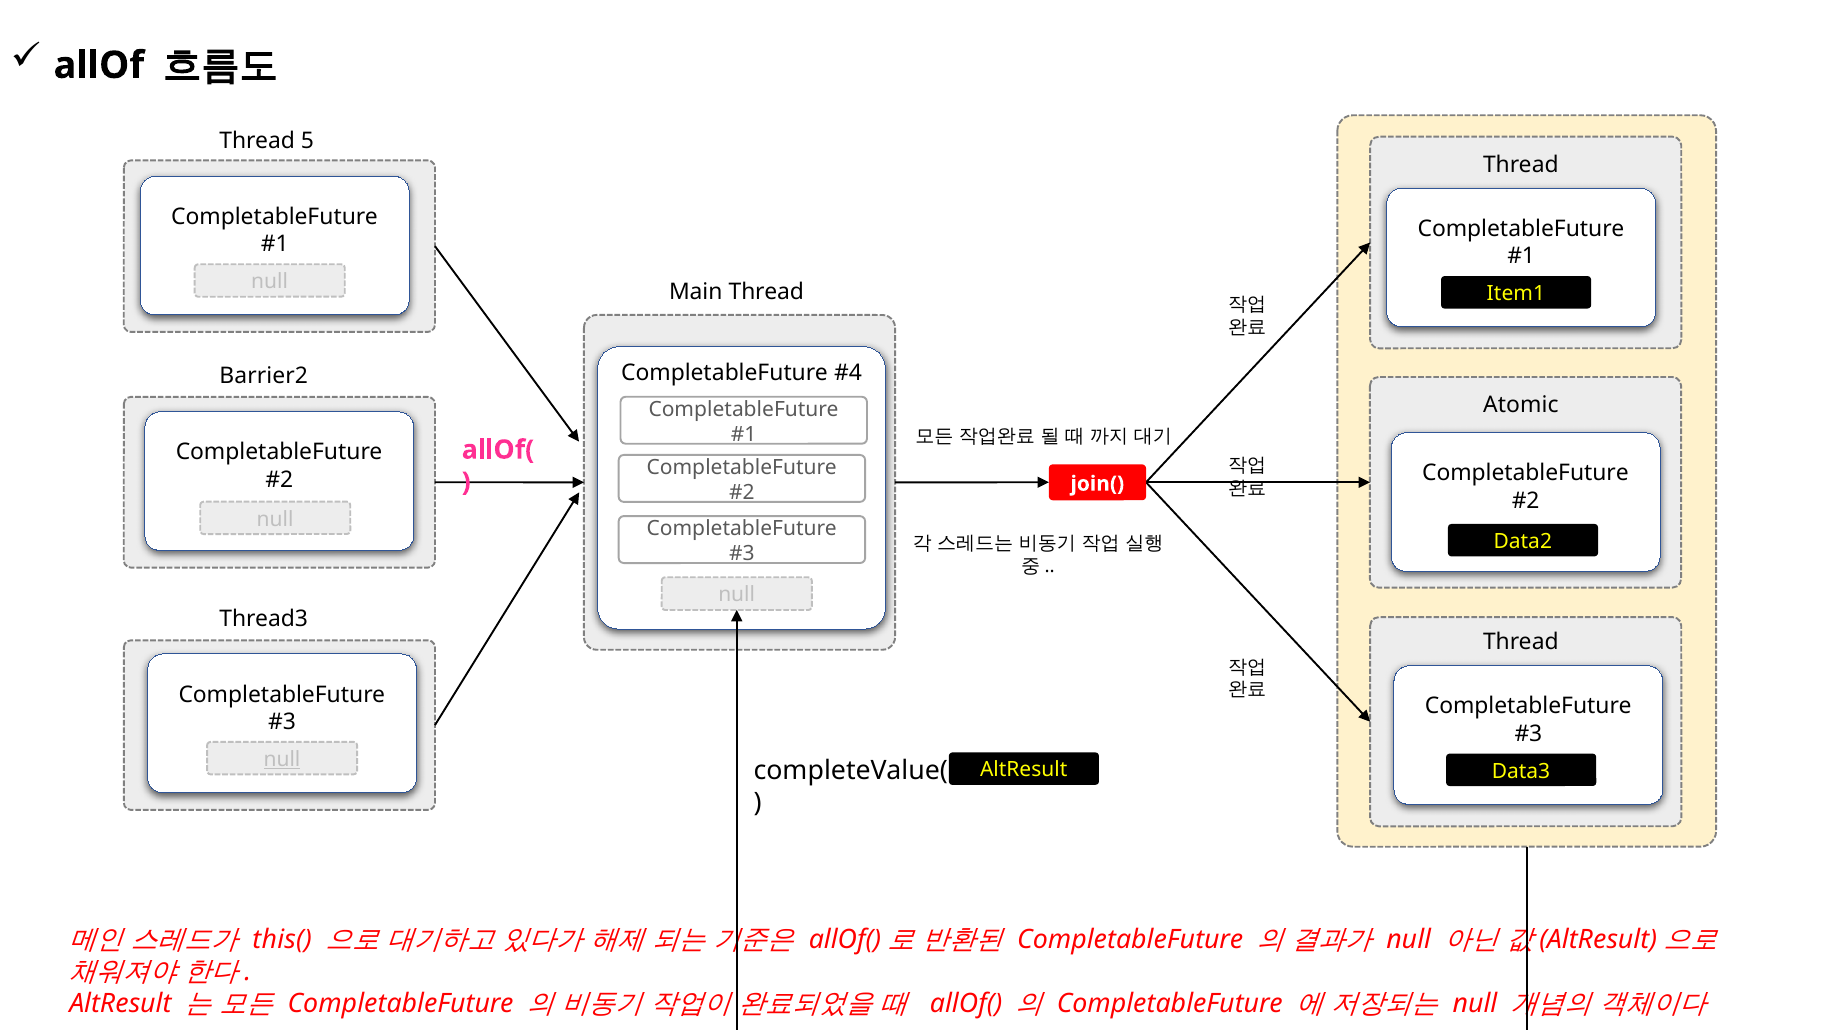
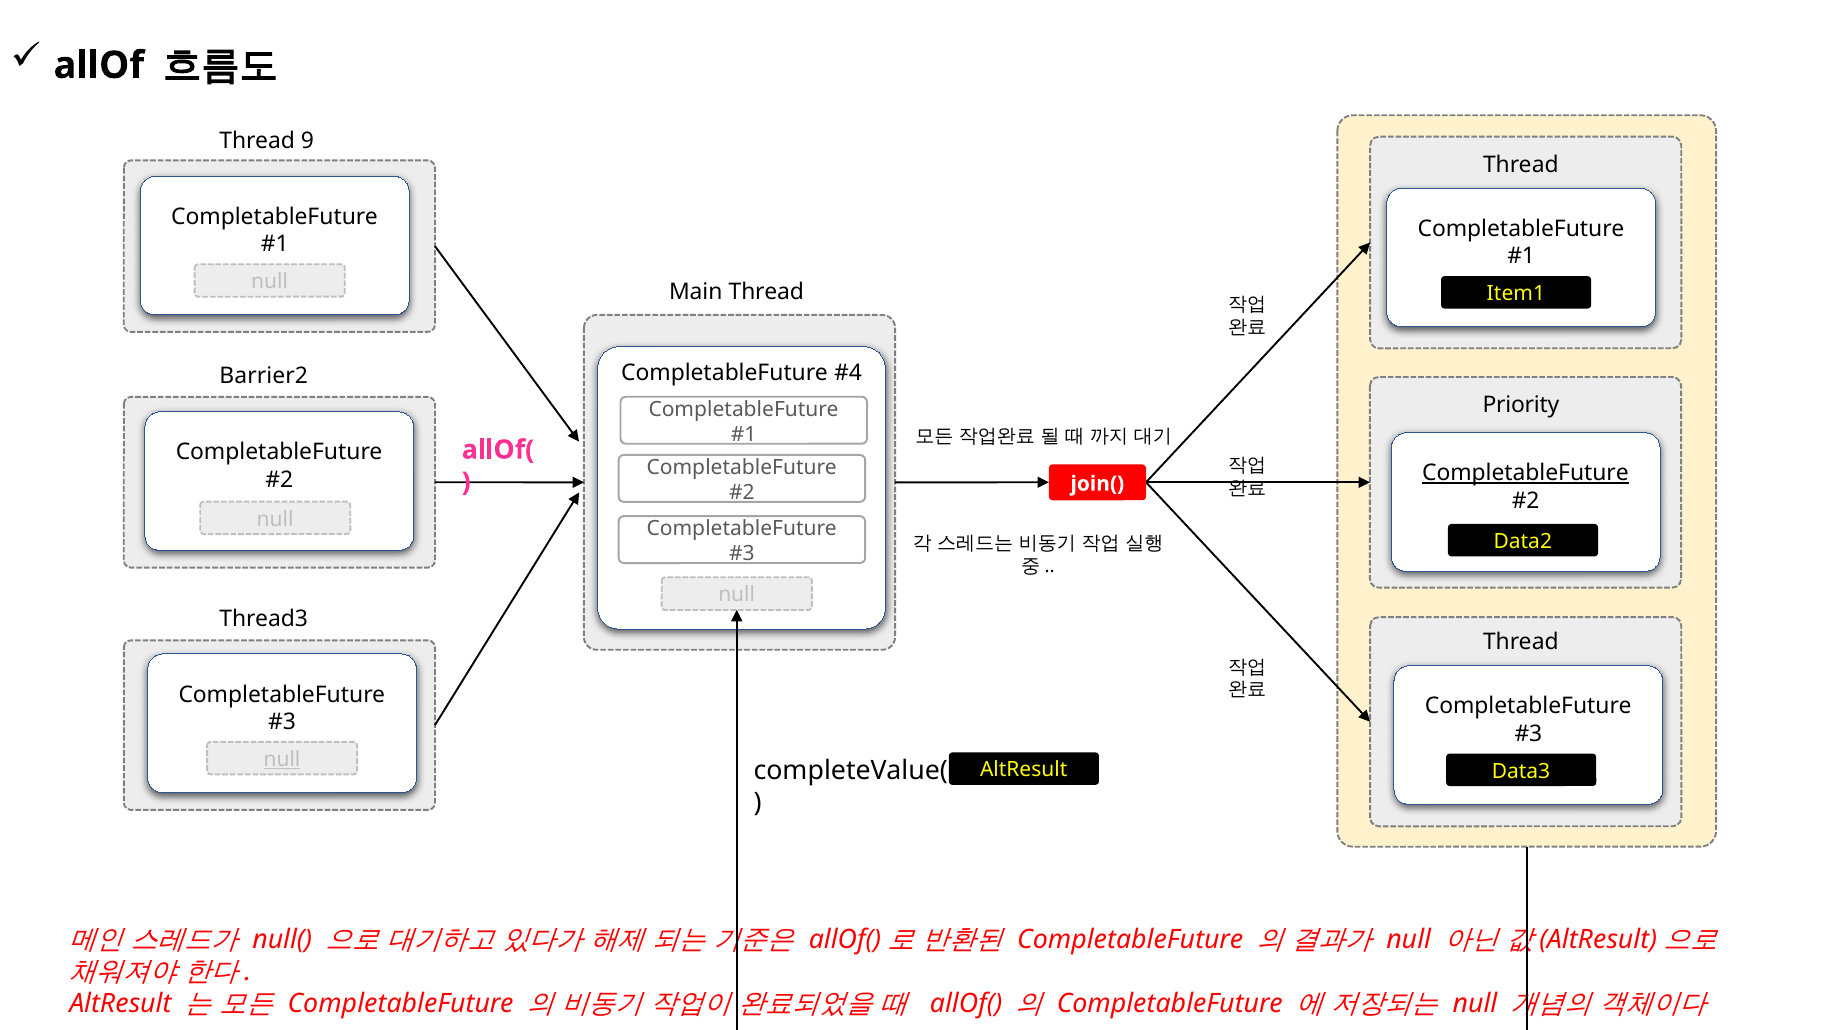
5: 5 -> 9 (308, 141)
Atomic: Atomic -> Priority (1521, 405)
CompletableFuture underline: none -> present (1525, 473)
this(: this( -> null( (282, 940)
